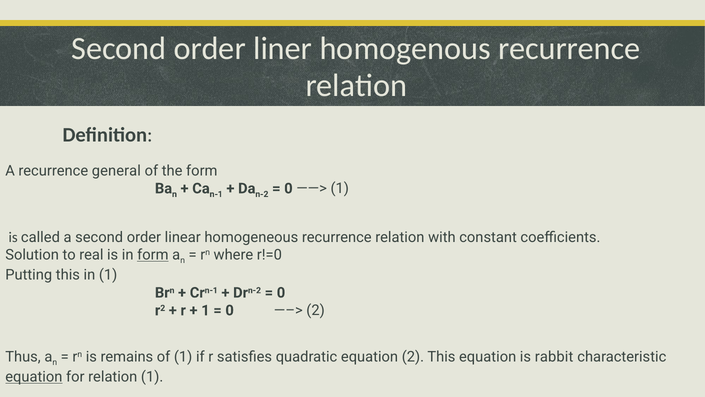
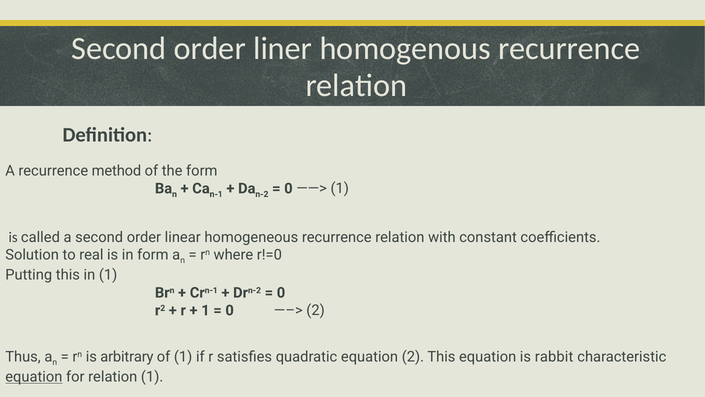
general: general -> method (116, 171)
form underline: present -> none (153, 255)
remains: remains -> arbitrary (127, 356)
